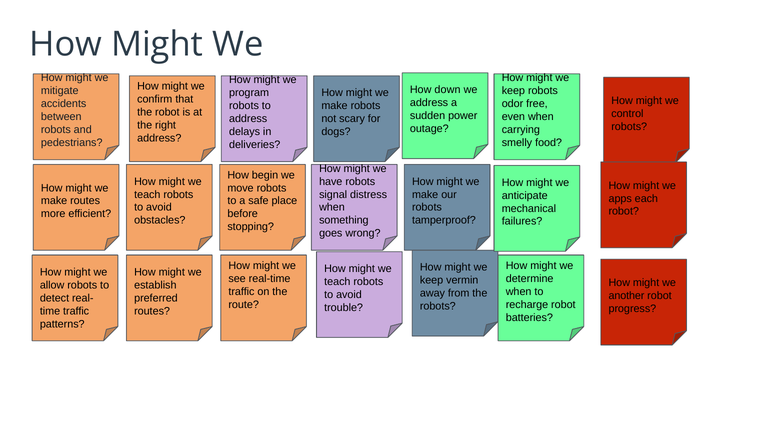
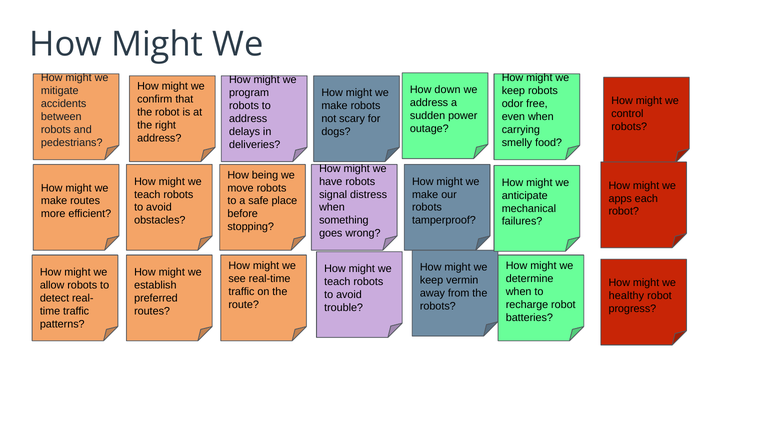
begin: begin -> being (265, 175)
another: another -> healthy (626, 295)
